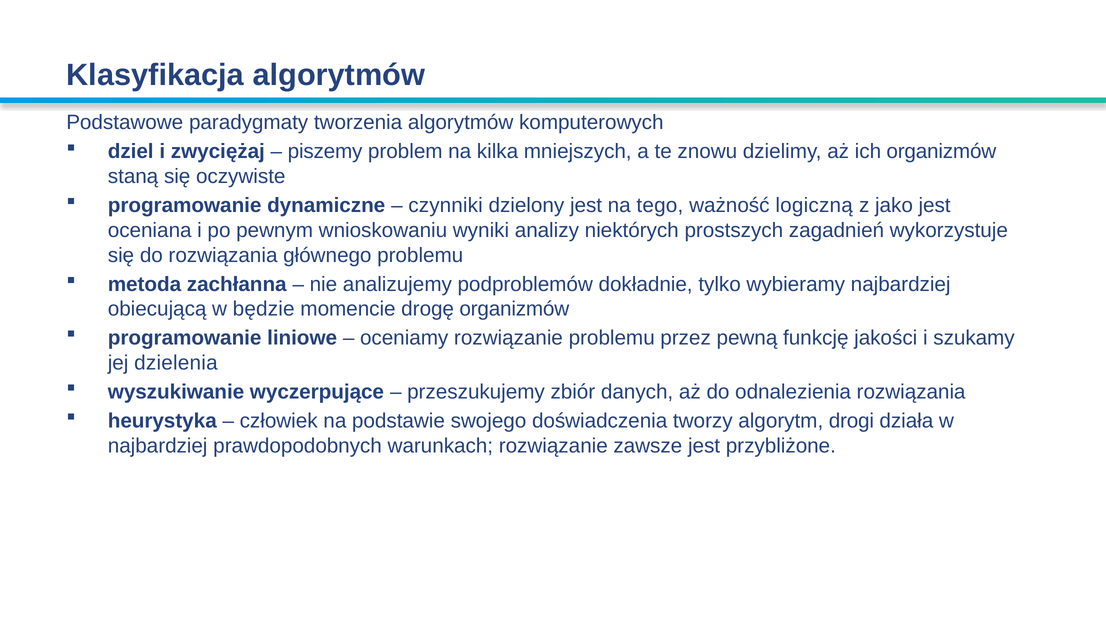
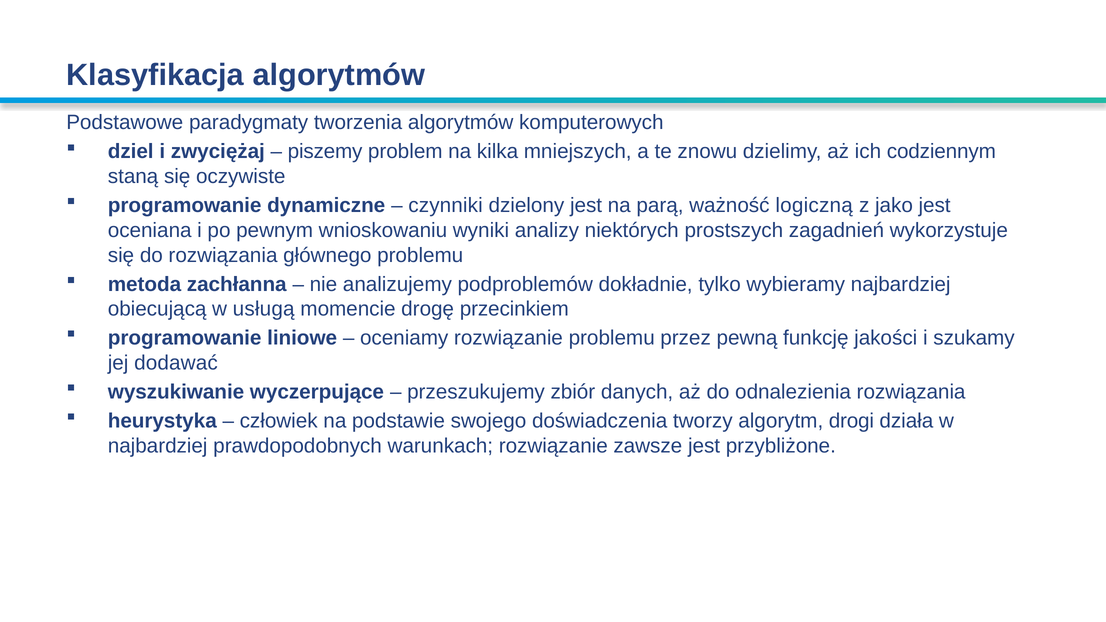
ich organizmów: organizmów -> codziennym (941, 152)
tego: tego -> parą (660, 206)
będzie: będzie -> usługą (264, 309)
drogę organizmów: organizmów -> przecinkiem (514, 309)
dzielenia: dzielenia -> dodawać (176, 363)
